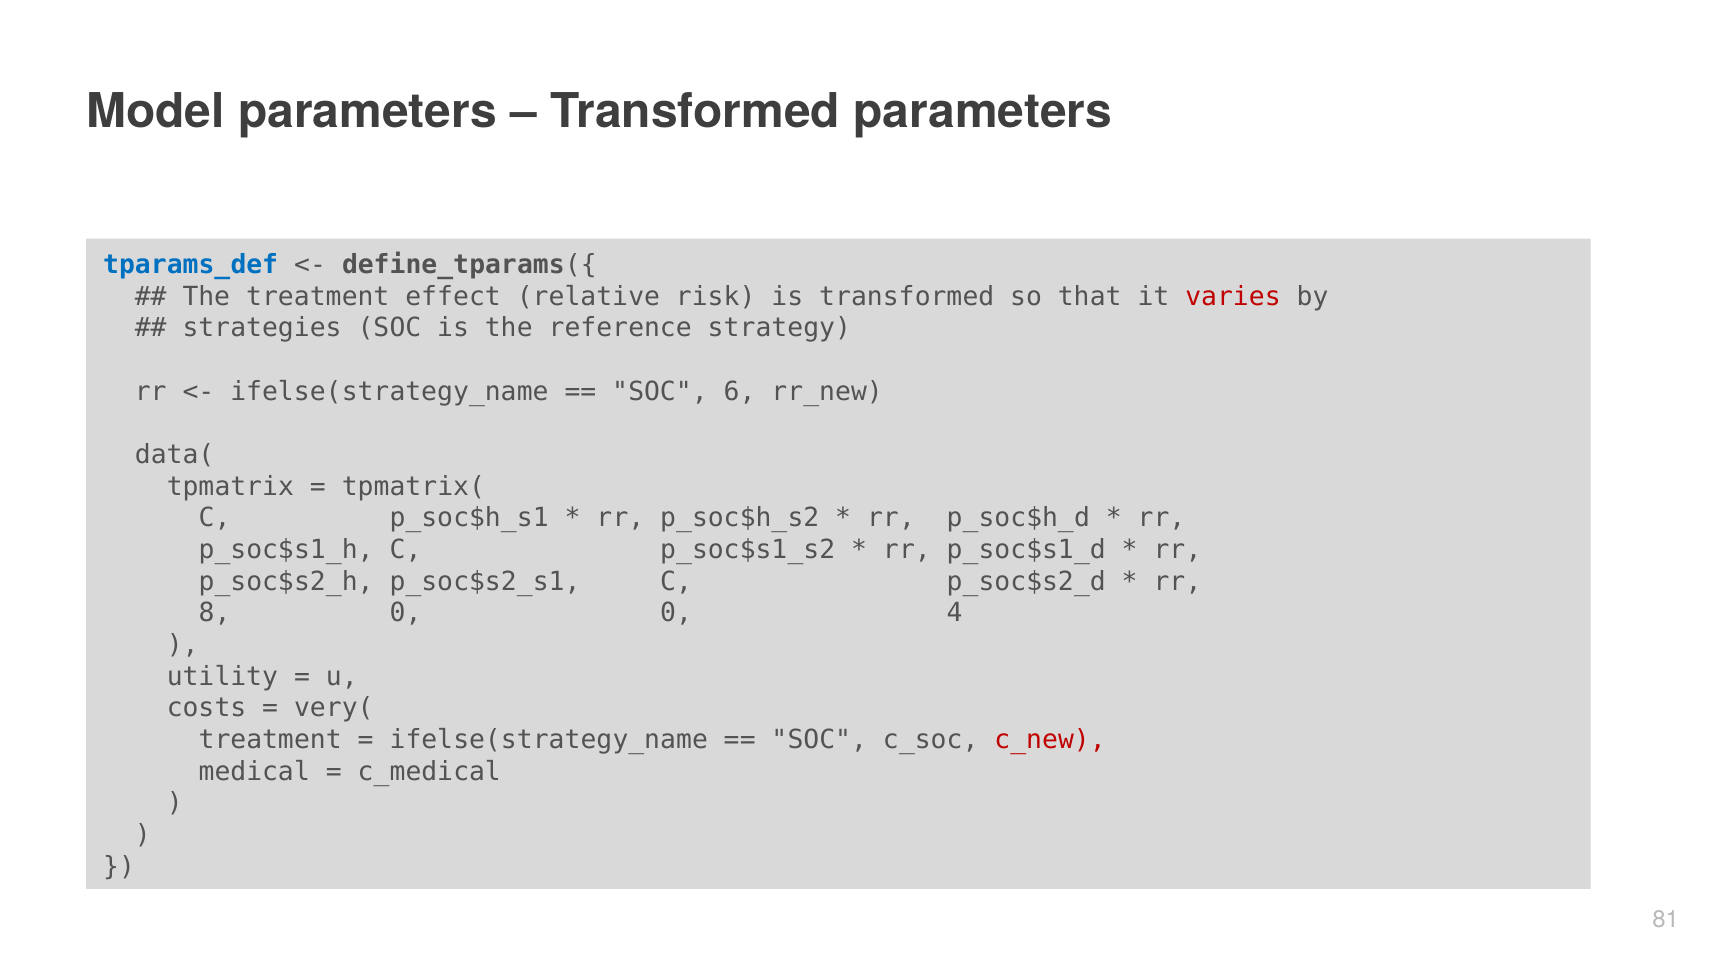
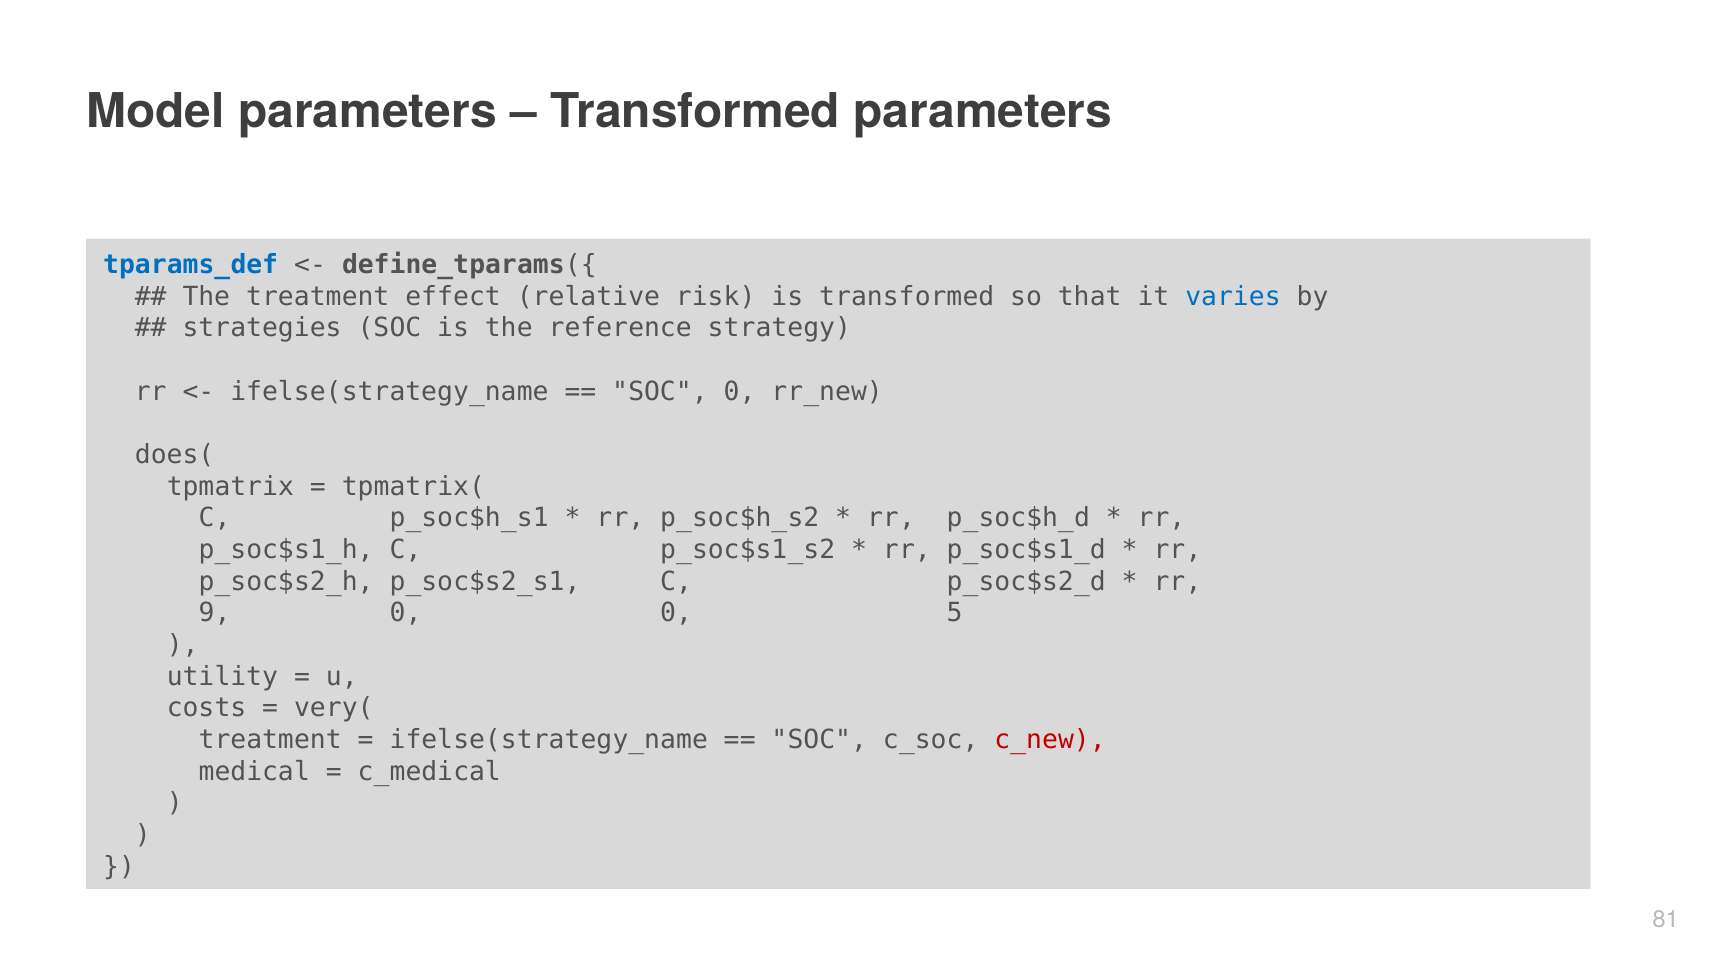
varies colour: red -> blue (1233, 296)
SOC 6: 6 -> 0 (740, 391)
data(: data( -> does( (175, 455)
8: 8 -> 9 (215, 613)
4: 4 -> 5 (955, 613)
